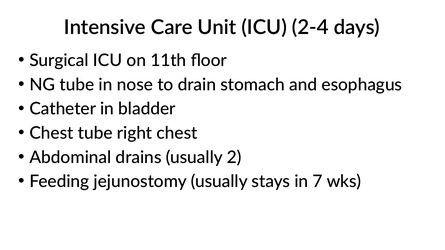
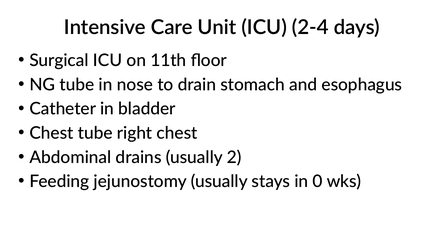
7: 7 -> 0 (318, 182)
